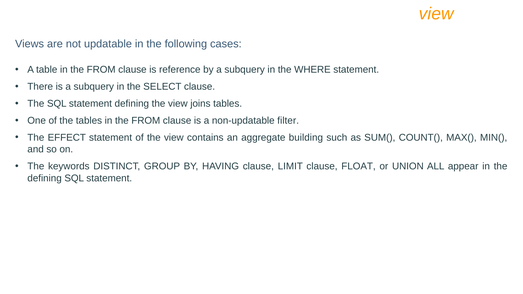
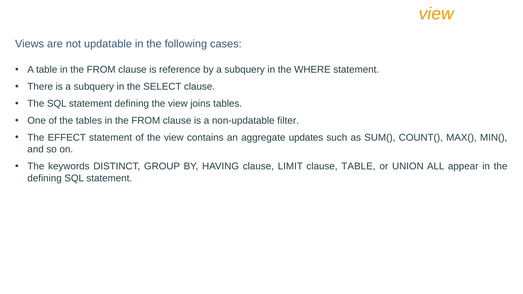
building: building -> updates (306, 138)
clause FLOAT: FLOAT -> TABLE (358, 166)
